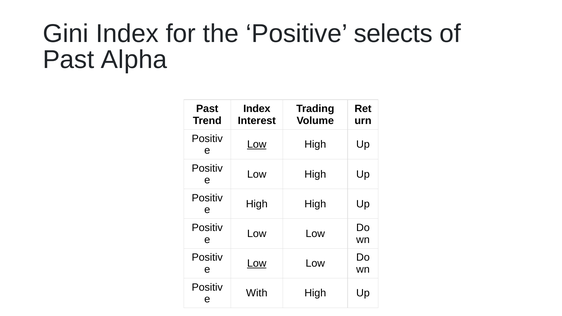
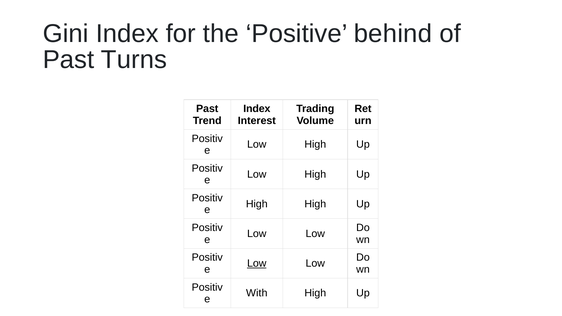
selects: selects -> behind (393, 34)
Alpha: Alpha -> Turns (134, 60)
Low underline: present -> none (257, 145)
